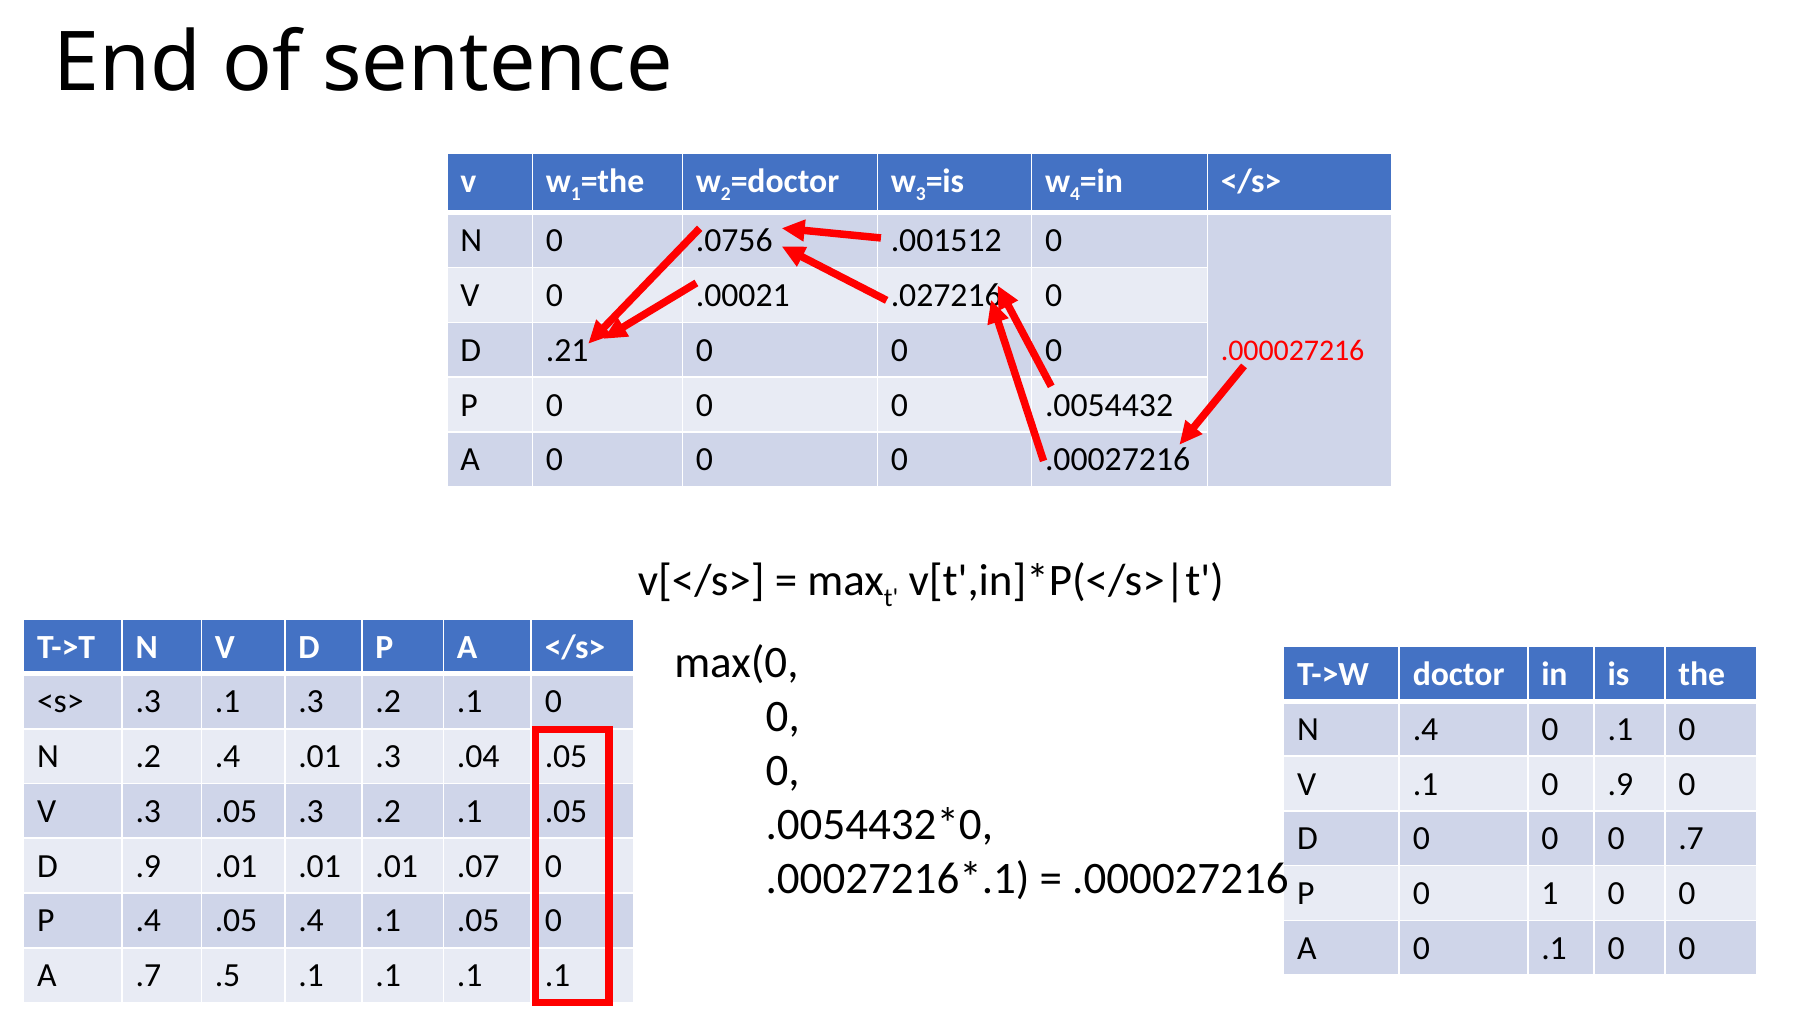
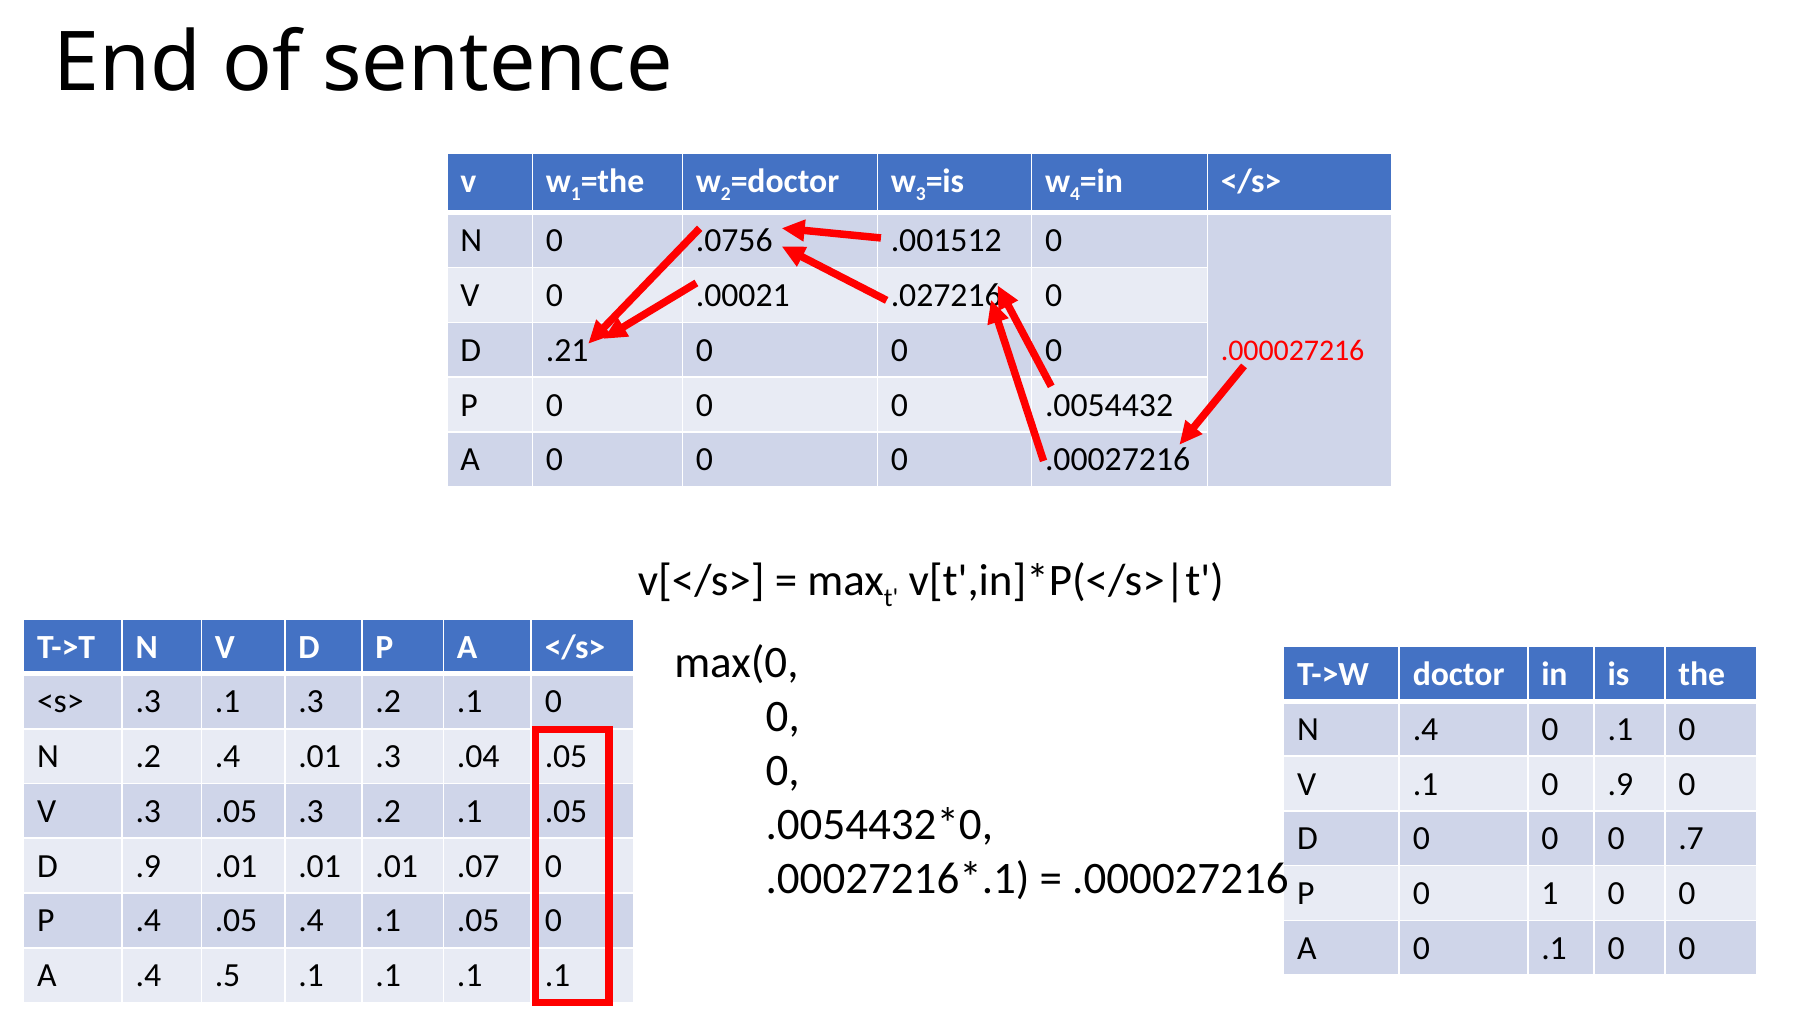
A .7: .7 -> .4 (148, 975)
